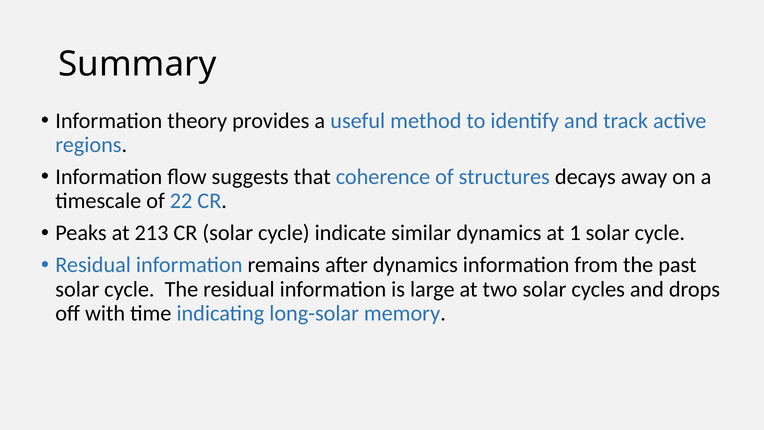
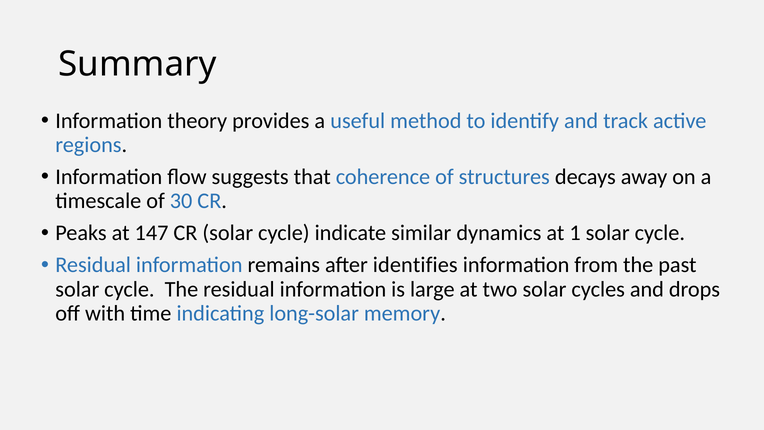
22: 22 -> 30 (181, 201)
213: 213 -> 147 (152, 233)
after dynamics: dynamics -> identifies (415, 265)
